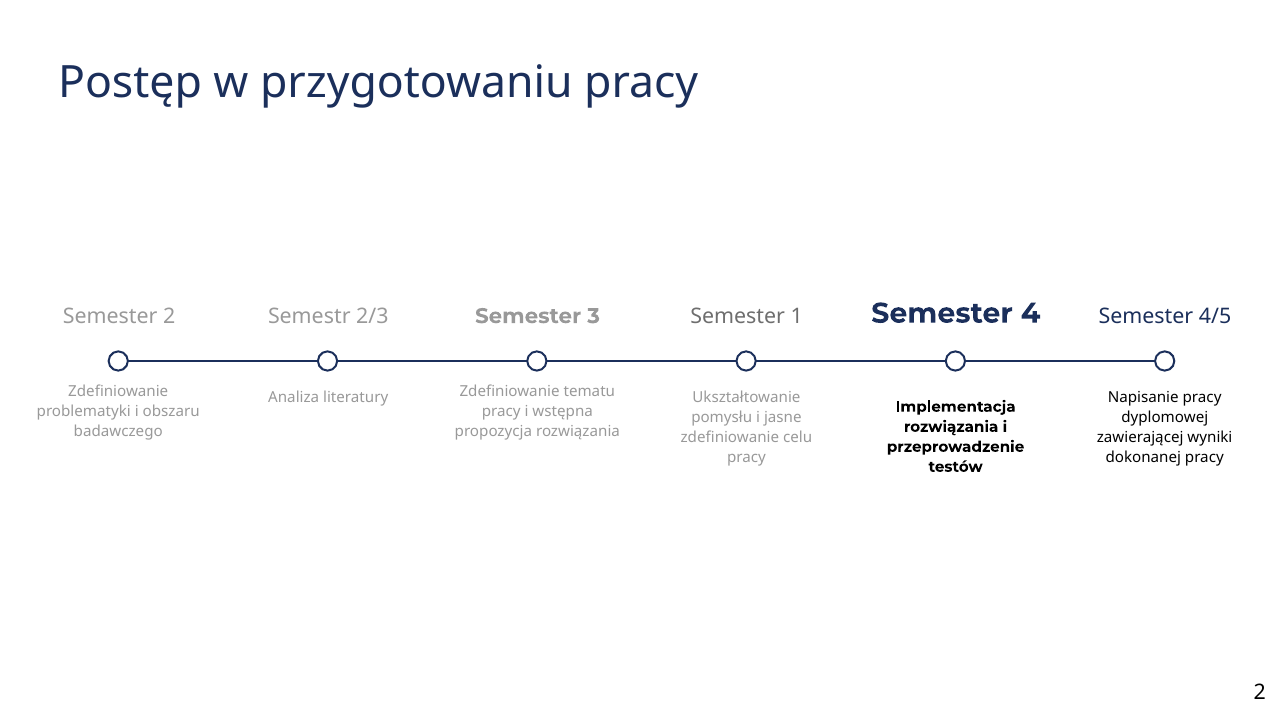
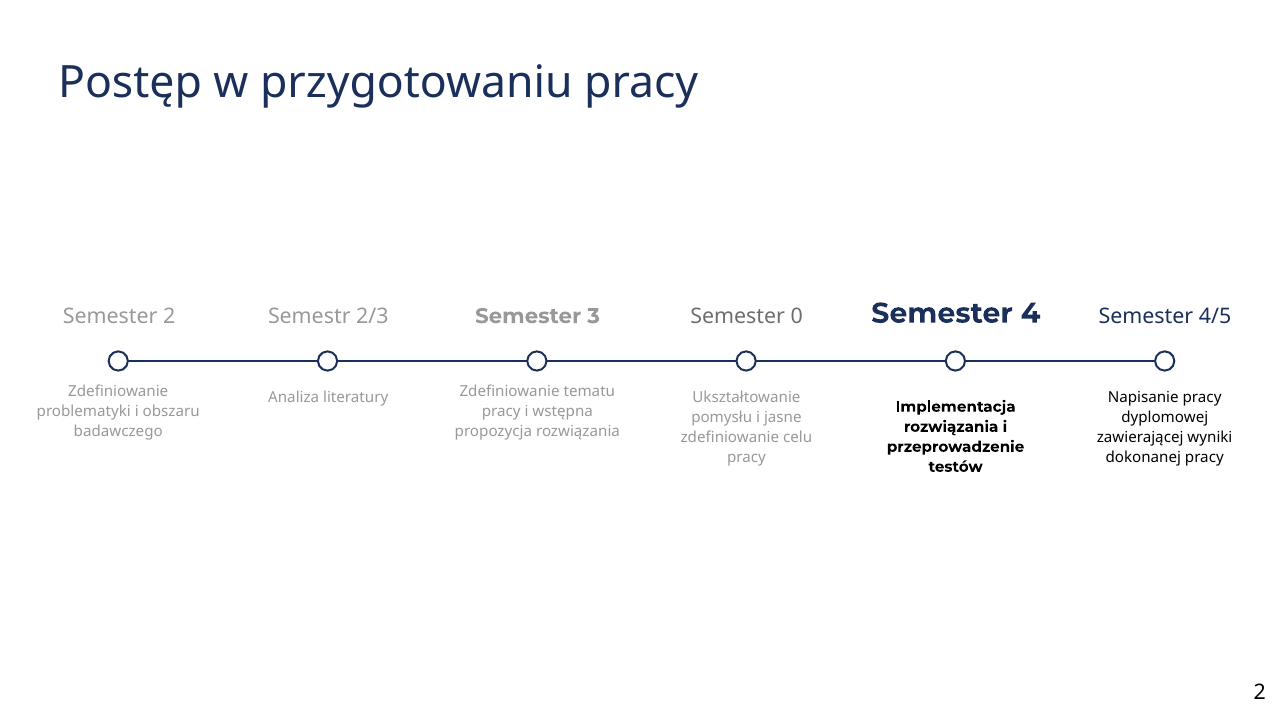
1: 1 -> 0 (797, 316)
